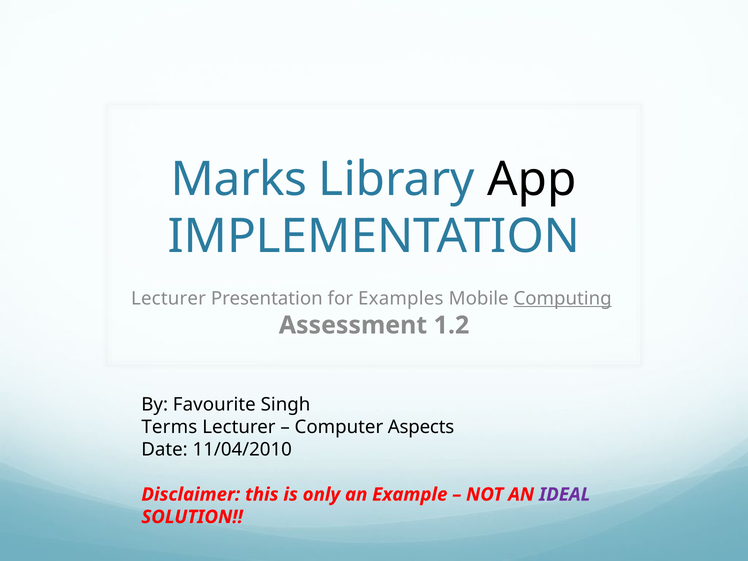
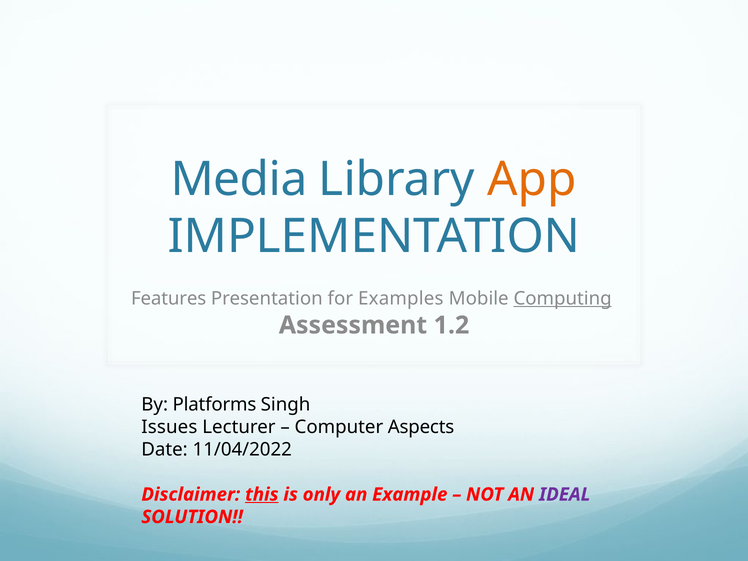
Marks: Marks -> Media (239, 179)
App colour: black -> orange (532, 179)
Lecturer: Lecturer -> Features (169, 299)
Favourite: Favourite -> Platforms (214, 405)
Terms: Terms -> Issues (169, 427)
11/04/2010: 11/04/2010 -> 11/04/2022 (242, 450)
this underline: none -> present (262, 494)
